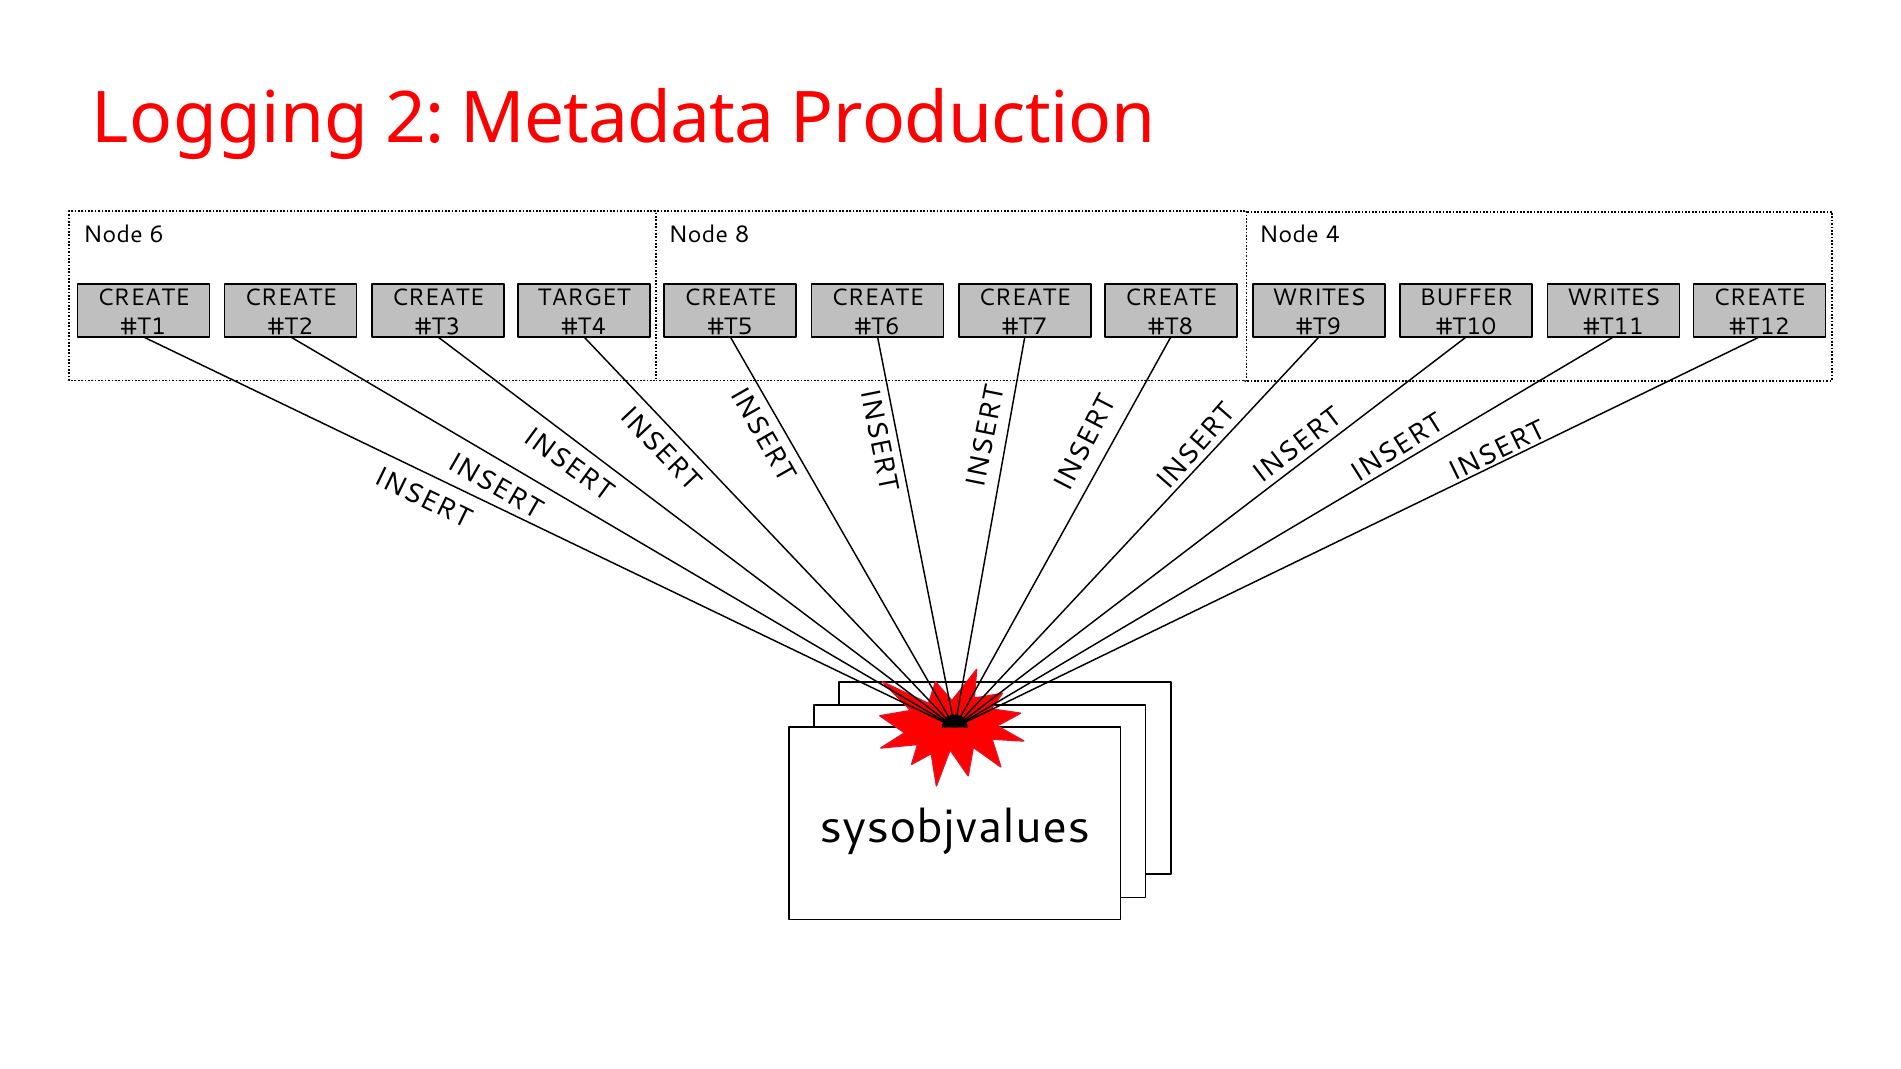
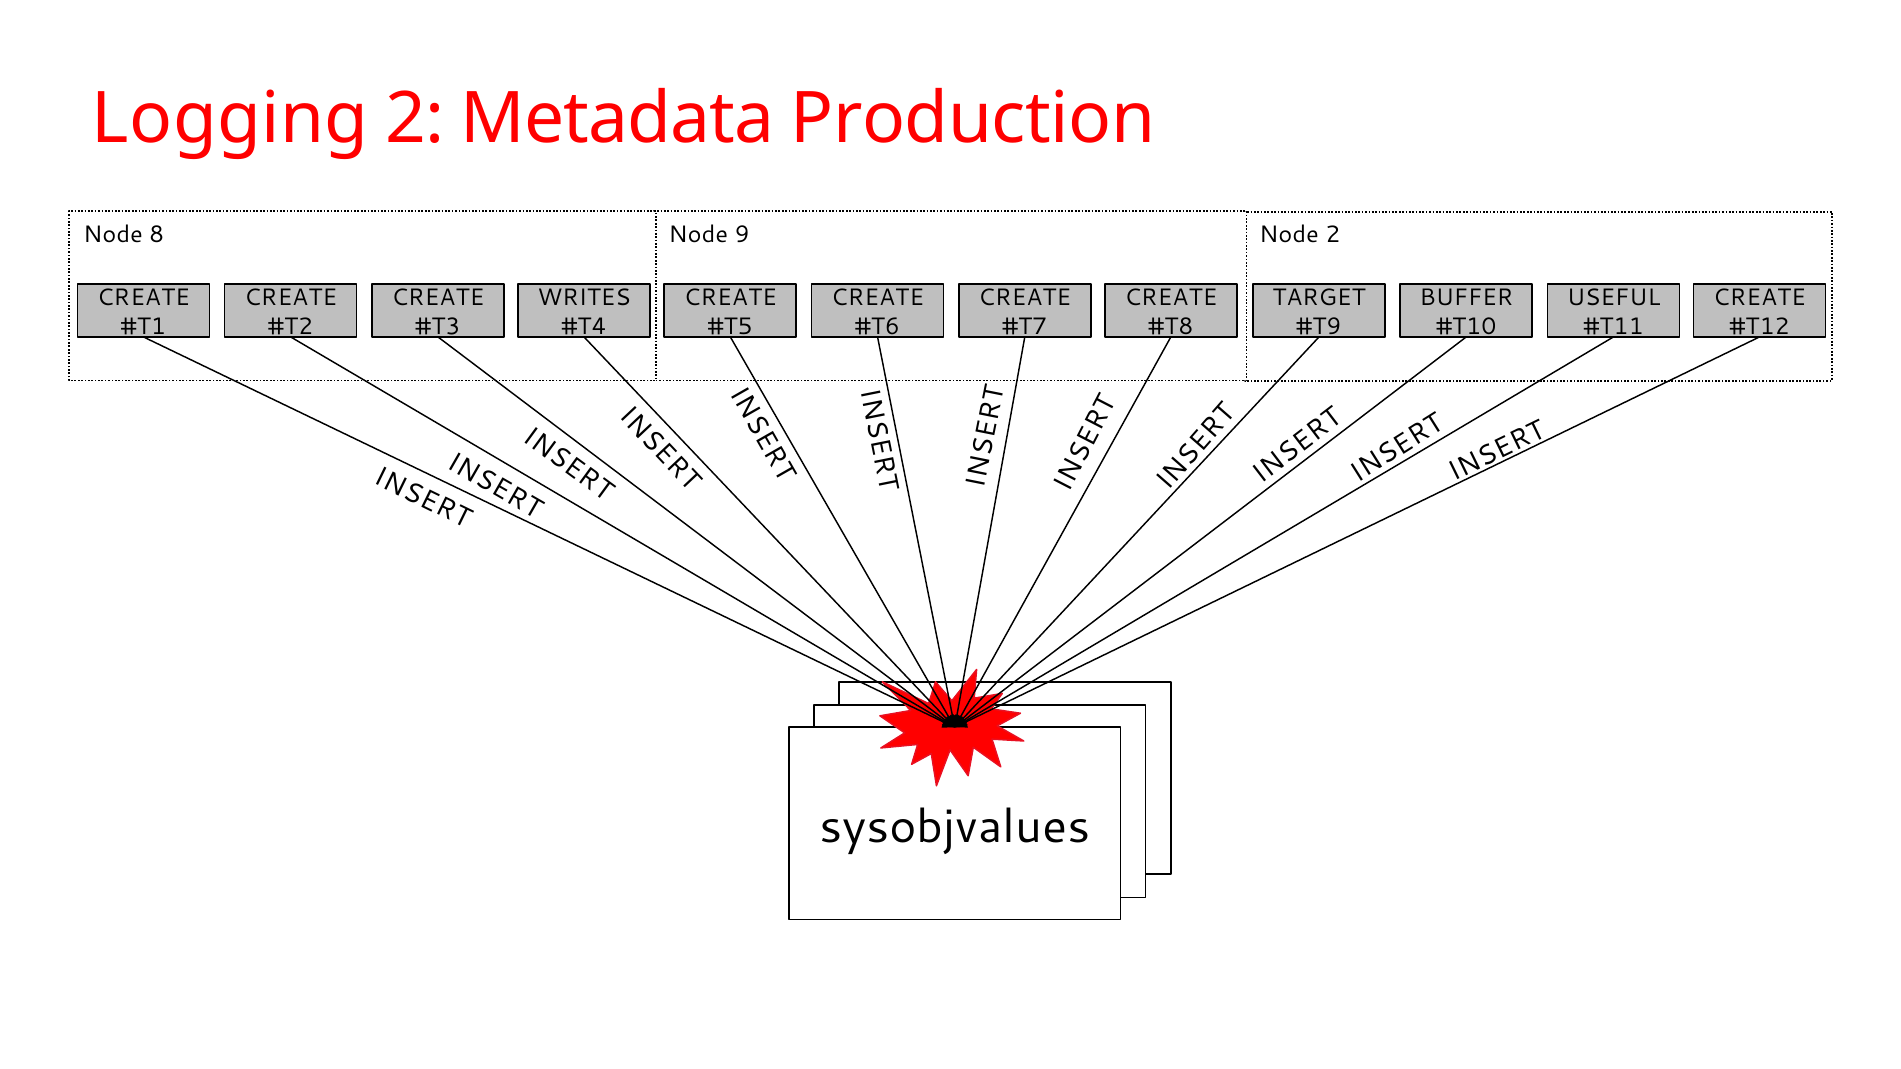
6: 6 -> 8 (157, 234)
8: 8 -> 9 (742, 234)
Node 4: 4 -> 2 (1333, 235)
TARGET: TARGET -> WRITES (584, 298)
WRITES: WRITES -> TARGET (1319, 298)
WRITES: WRITES -> USEFUL (1614, 298)
